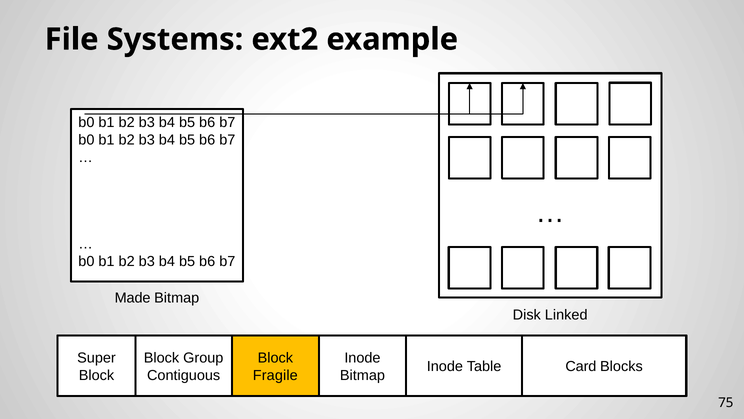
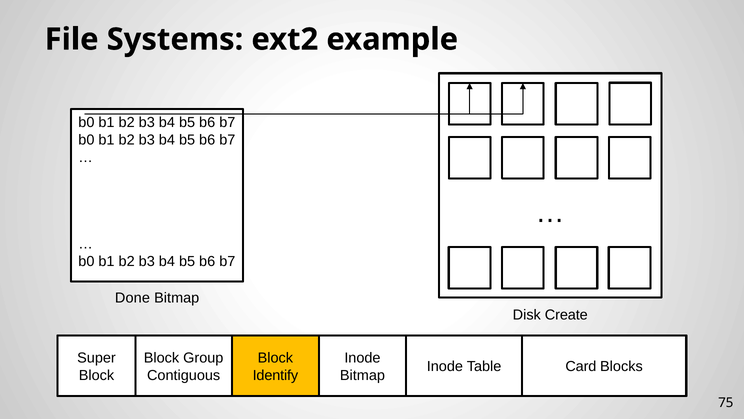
Made: Made -> Done (132, 298)
Linked: Linked -> Create (566, 314)
Fragile: Fragile -> Identify (275, 375)
